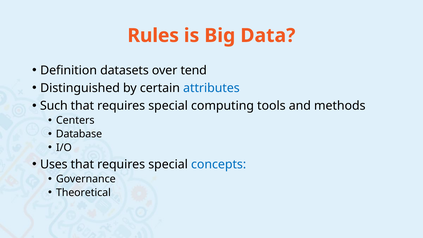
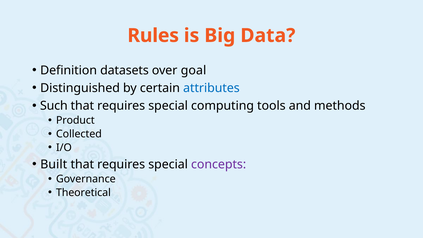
tend: tend -> goal (194, 70)
Centers: Centers -> Product (75, 120)
Database: Database -> Collected (79, 134)
Uses: Uses -> Built (54, 164)
concepts colour: blue -> purple (219, 164)
